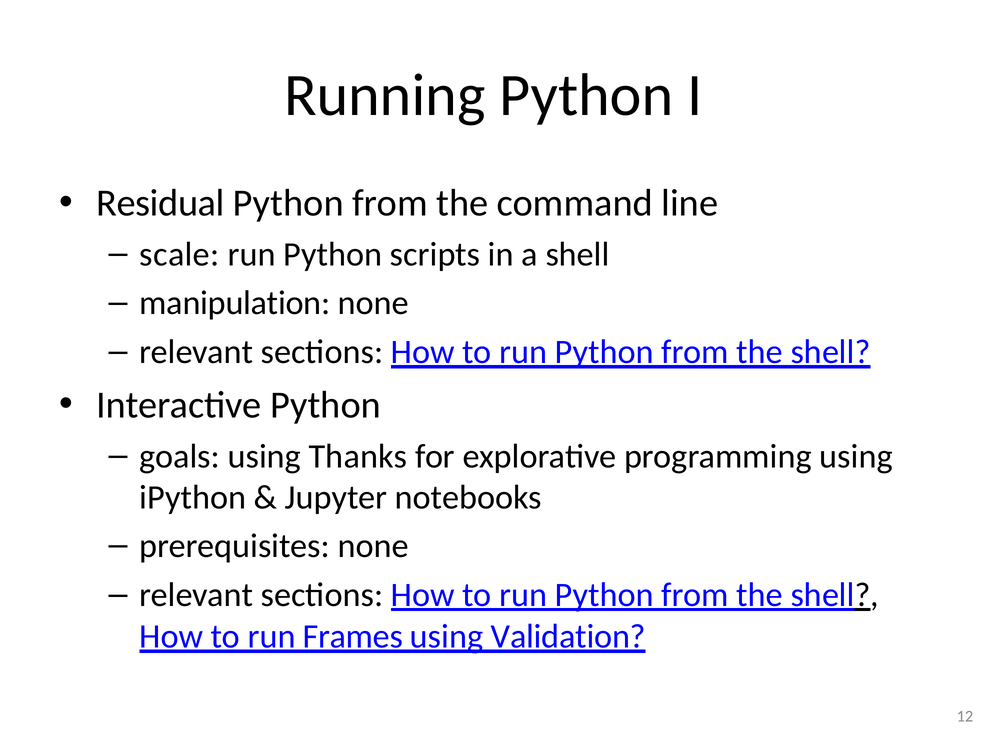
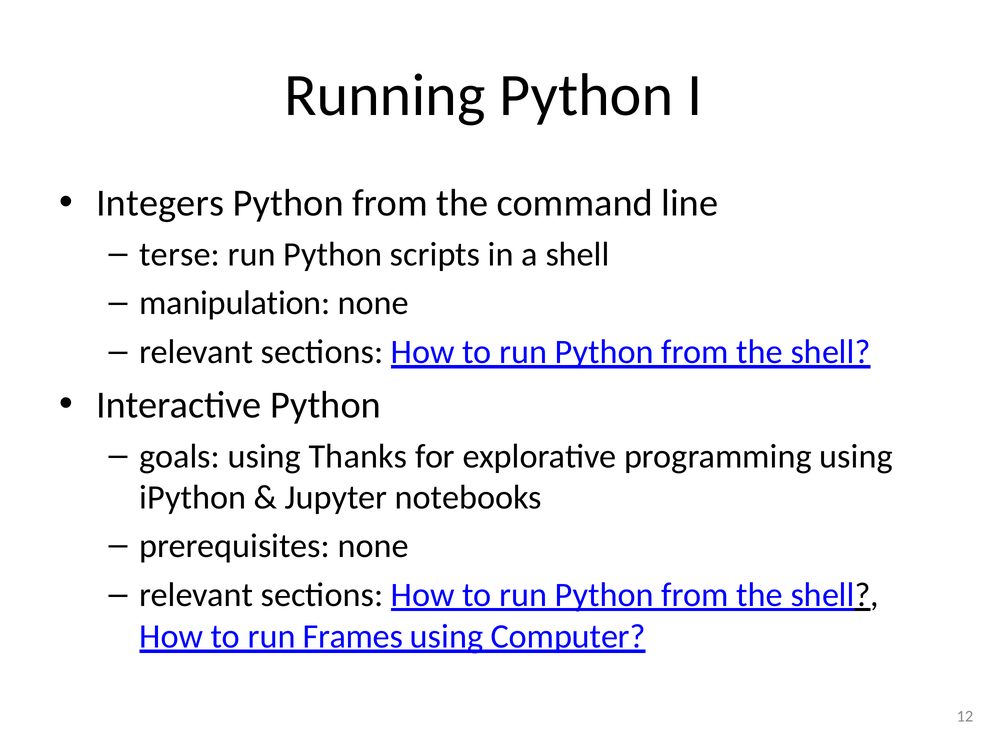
Residual: Residual -> Integers (160, 203)
scale: scale -> terse (180, 254)
Validation: Validation -> Computer (568, 637)
